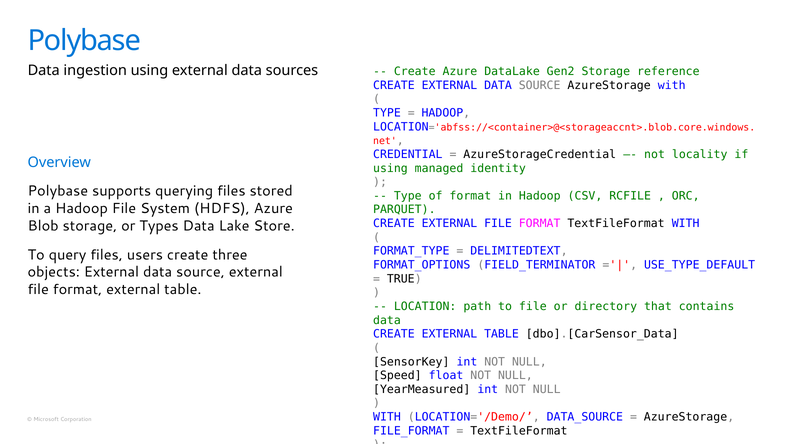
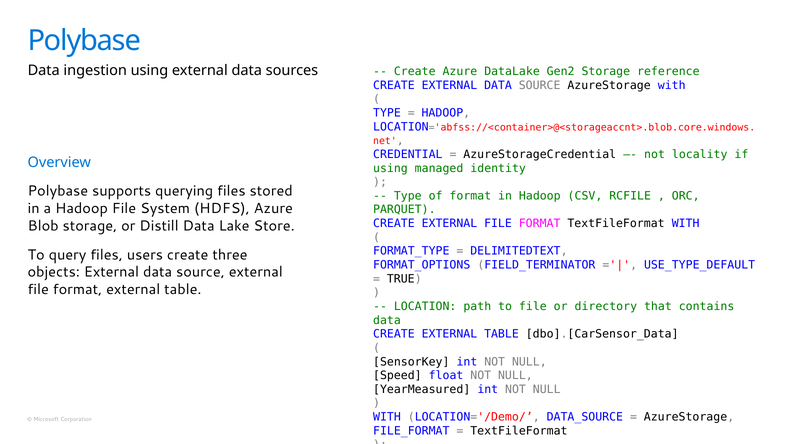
Types: Types -> Distill (159, 226)
